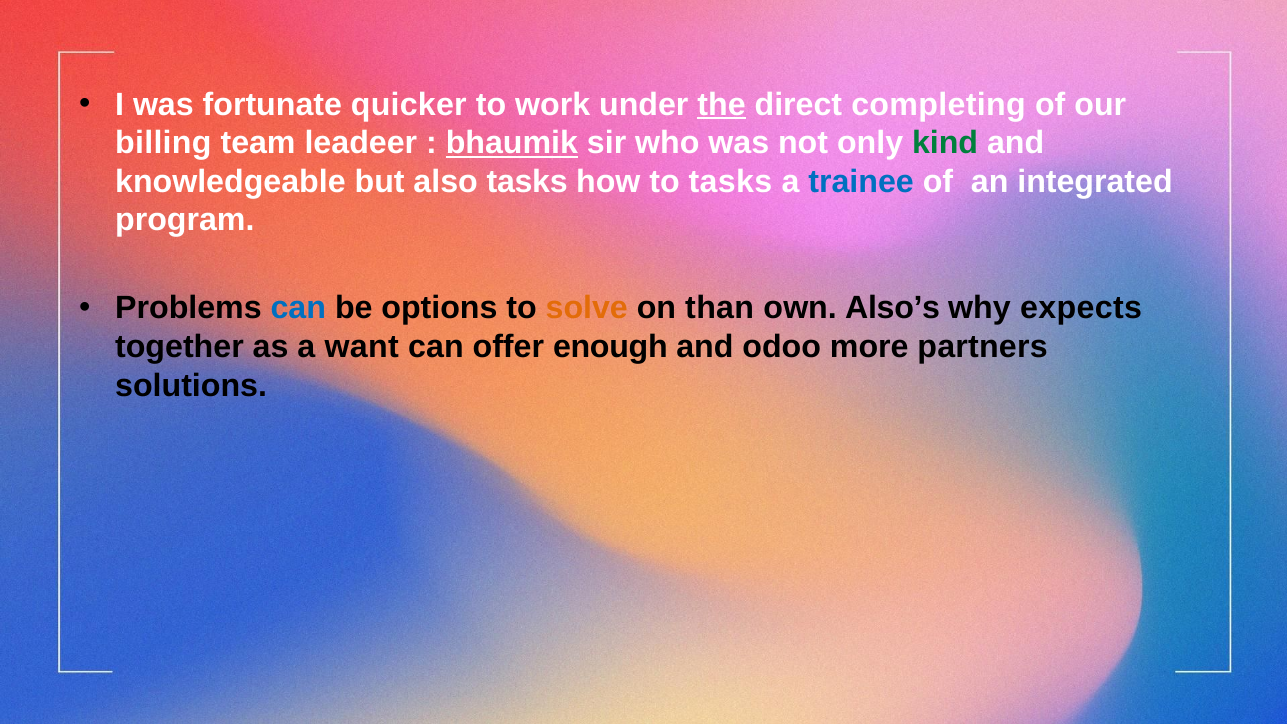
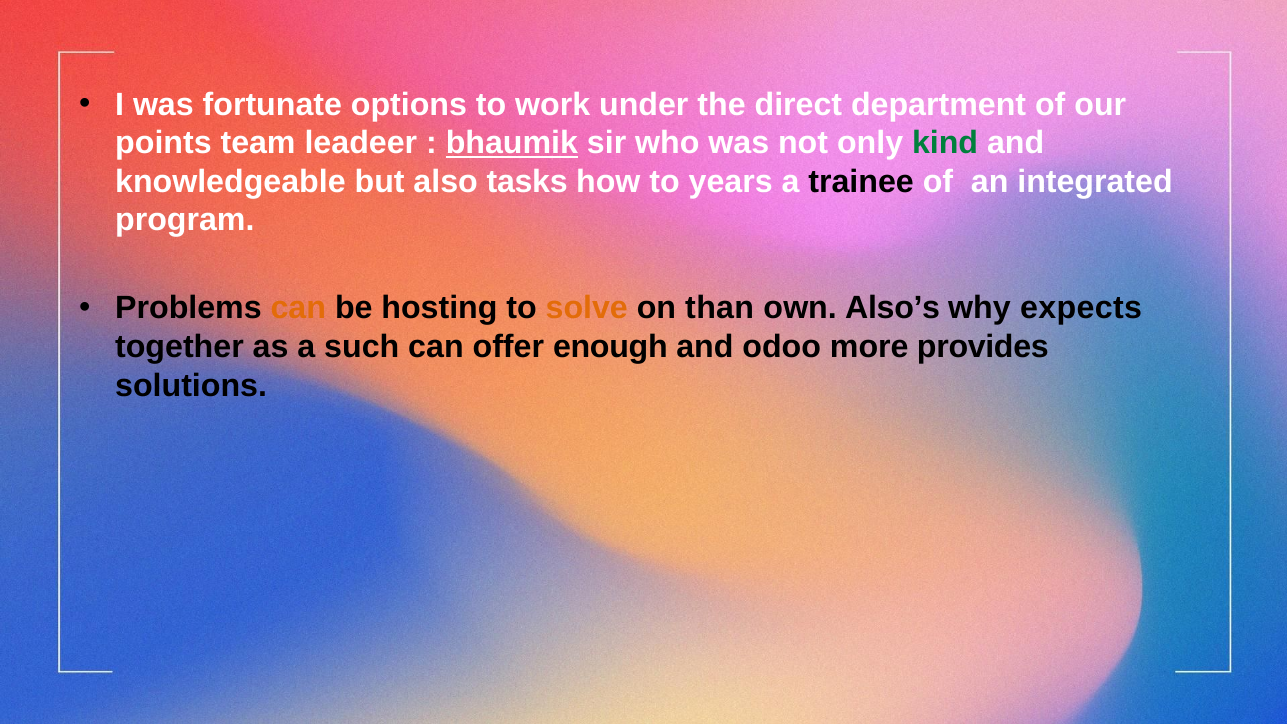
quicker: quicker -> options (409, 104)
the underline: present -> none (722, 104)
completing: completing -> department (939, 104)
billing: billing -> points (163, 143)
to tasks: tasks -> years (731, 182)
trainee colour: blue -> black (861, 182)
can colour: blue -> orange (298, 308)
options: options -> hosting (439, 308)
want: want -> such (362, 347)
partners: partners -> provides (983, 347)
